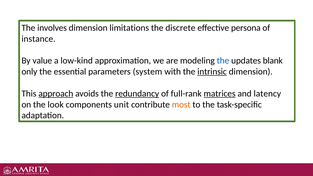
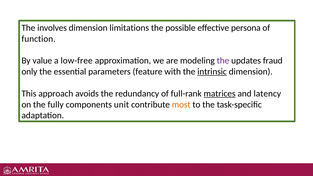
discrete: discrete -> possible (180, 28)
instance: instance -> function (39, 39)
low-kind: low-kind -> low-free (77, 61)
the colour: blue -> purple (223, 61)
blank: blank -> fraud (273, 61)
system: system -> feature (148, 72)
approach underline: present -> none (56, 94)
redundancy underline: present -> none (137, 94)
look: look -> fully (56, 105)
